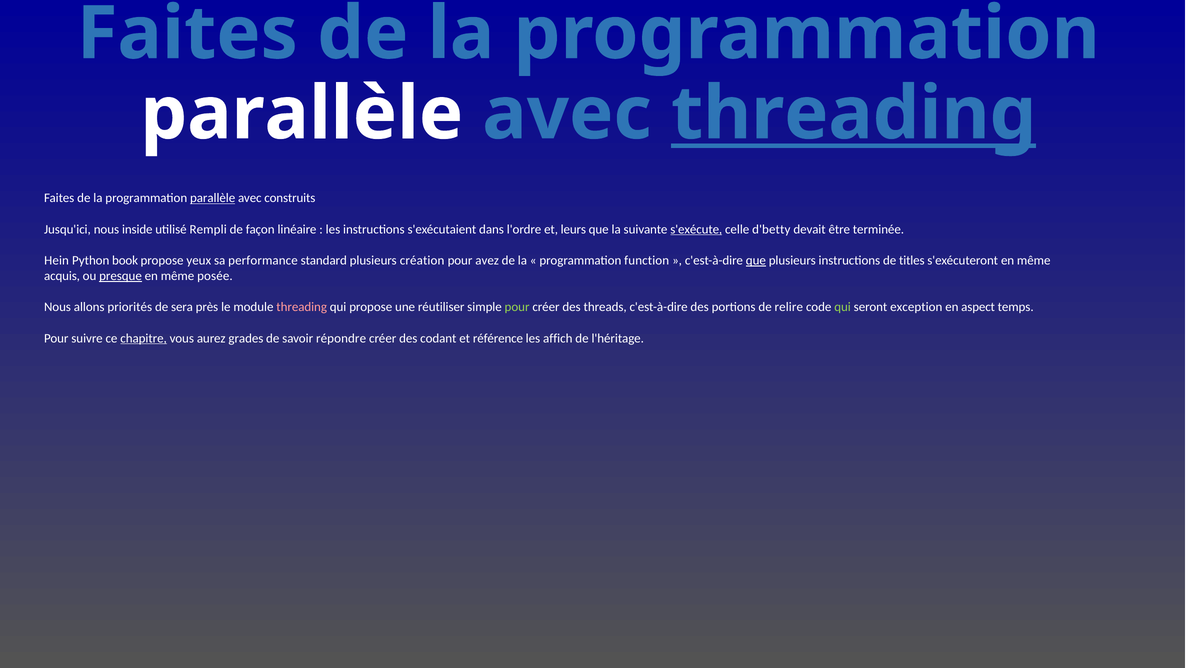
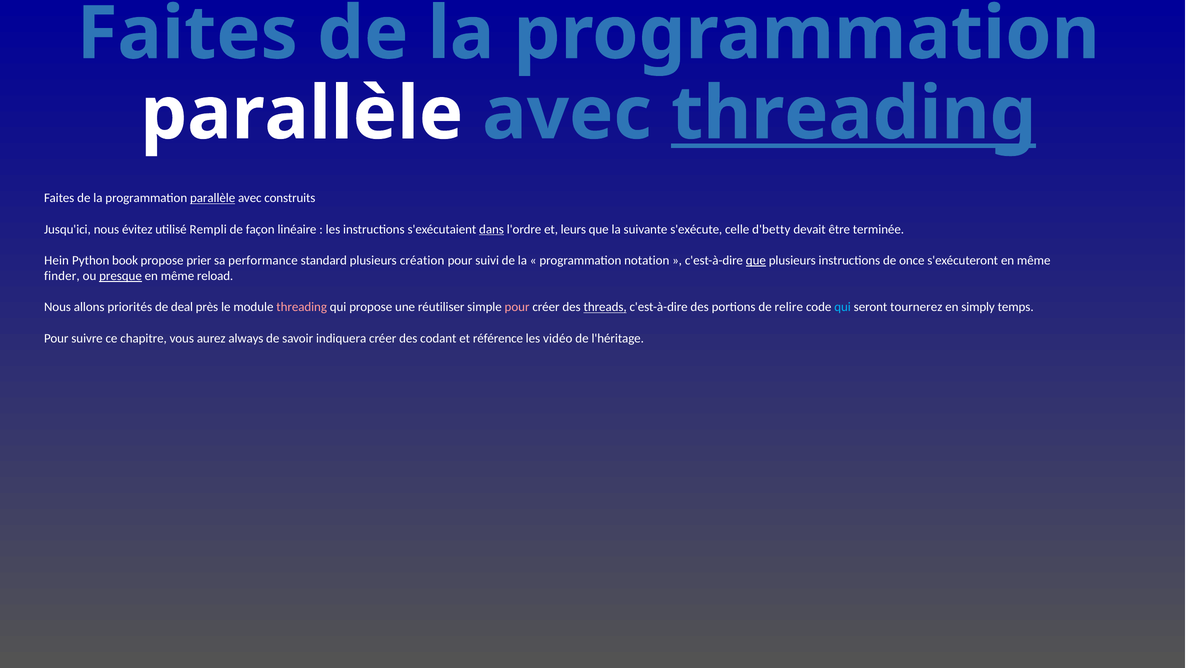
inside: inside -> évitez (137, 229)
dans underline: none -> present (492, 229)
s'exécute underline: present -> none (696, 229)
yeux: yeux -> prier (199, 260)
avez: avez -> suivi (487, 260)
function: function -> notation (647, 260)
titles: titles -> once (912, 260)
acquis: acquis -> finder (62, 276)
posée: posée -> reload (215, 276)
sera: sera -> deal (182, 307)
pour colour: light green -> pink (517, 307)
threads underline: none -> present (605, 307)
qui colour: light green -> light blue (843, 307)
exception: exception -> tournerez (916, 307)
aspect: aspect -> simply (978, 307)
chapitre underline: present -> none (144, 338)
grades: grades -> always (246, 338)
répondre: répondre -> indiquera (341, 338)
affich: affich -> vidéo (558, 338)
